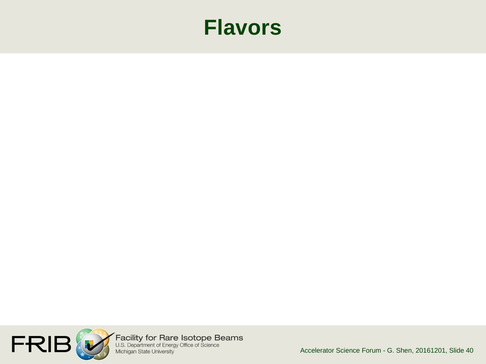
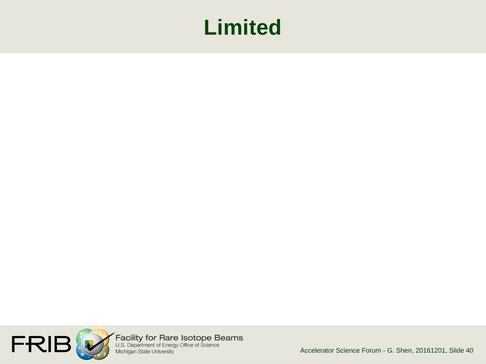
Flavors: Flavors -> Limited (243, 28)
